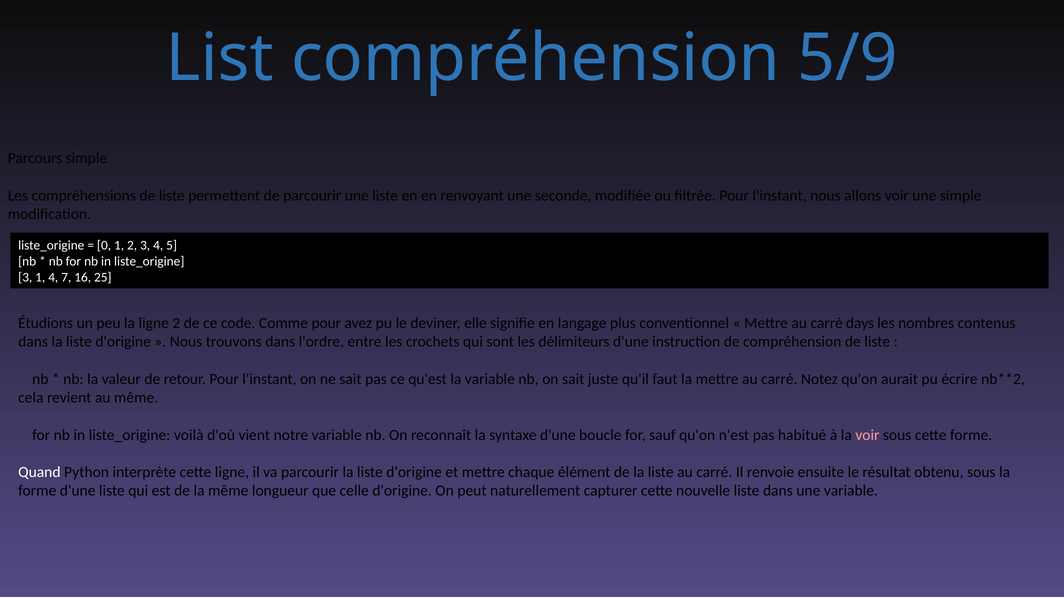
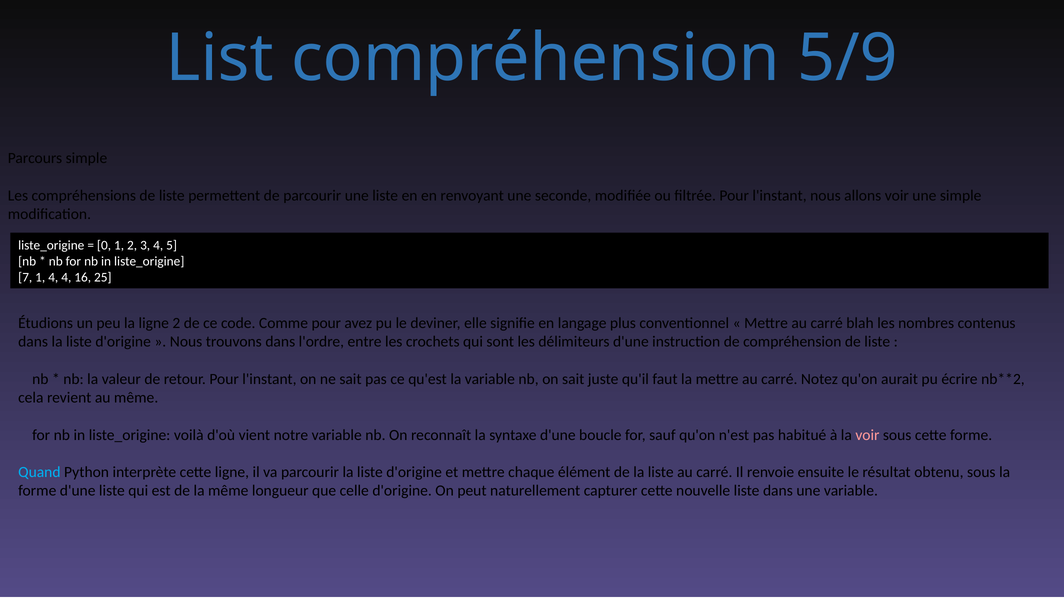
3: 3 -> 7 (25, 278)
4 7: 7 -> 4 (66, 278)
days: days -> blah (860, 323)
Quand colour: white -> light blue (39, 473)
